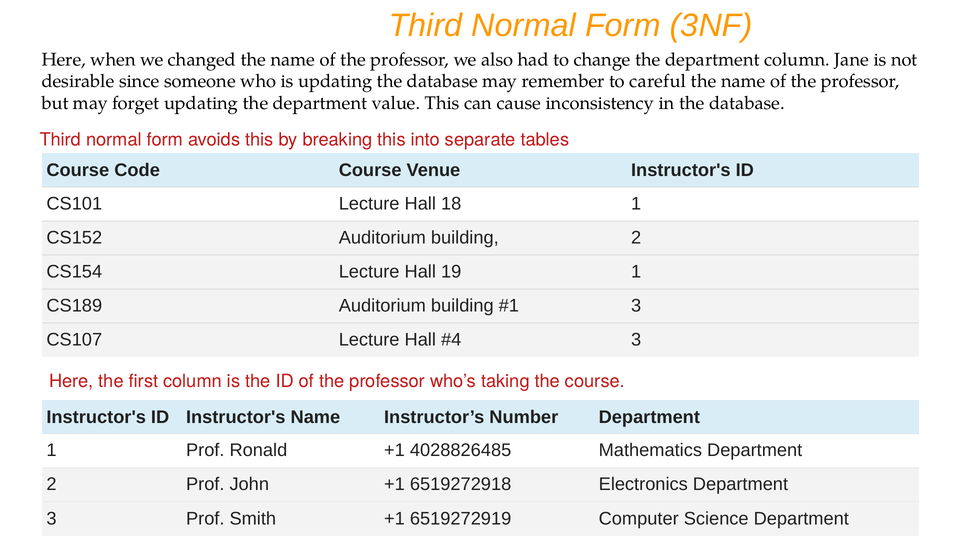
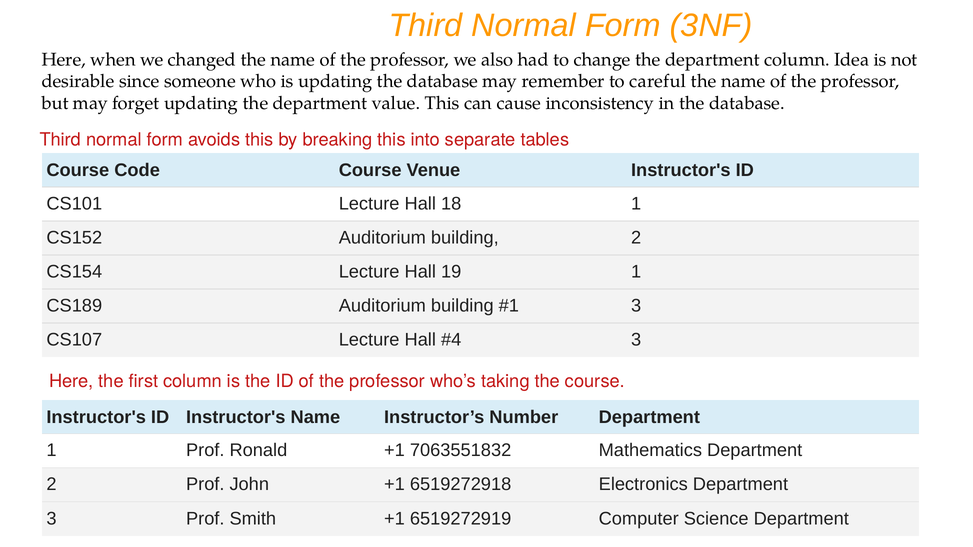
Jane: Jane -> Idea (852, 60)
4028826485: 4028826485 -> 7063551832 (461, 451)
